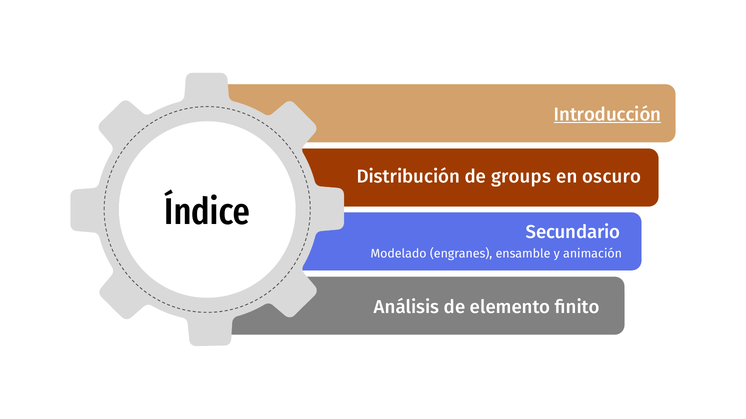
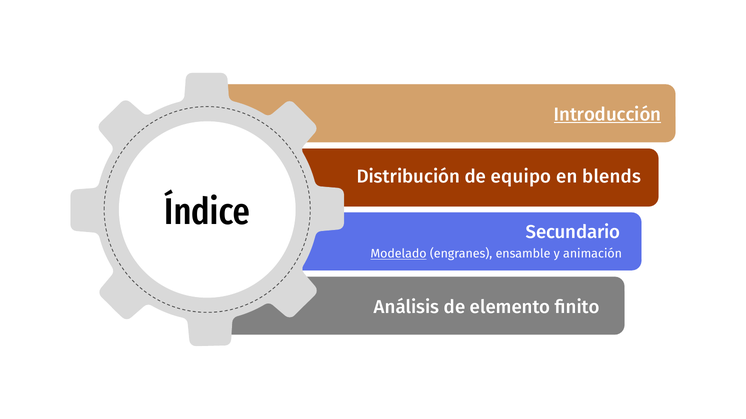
groups: groups -> equipo (521, 177)
oscuro: oscuro -> blends (612, 177)
Modelado underline: none -> present (399, 254)
